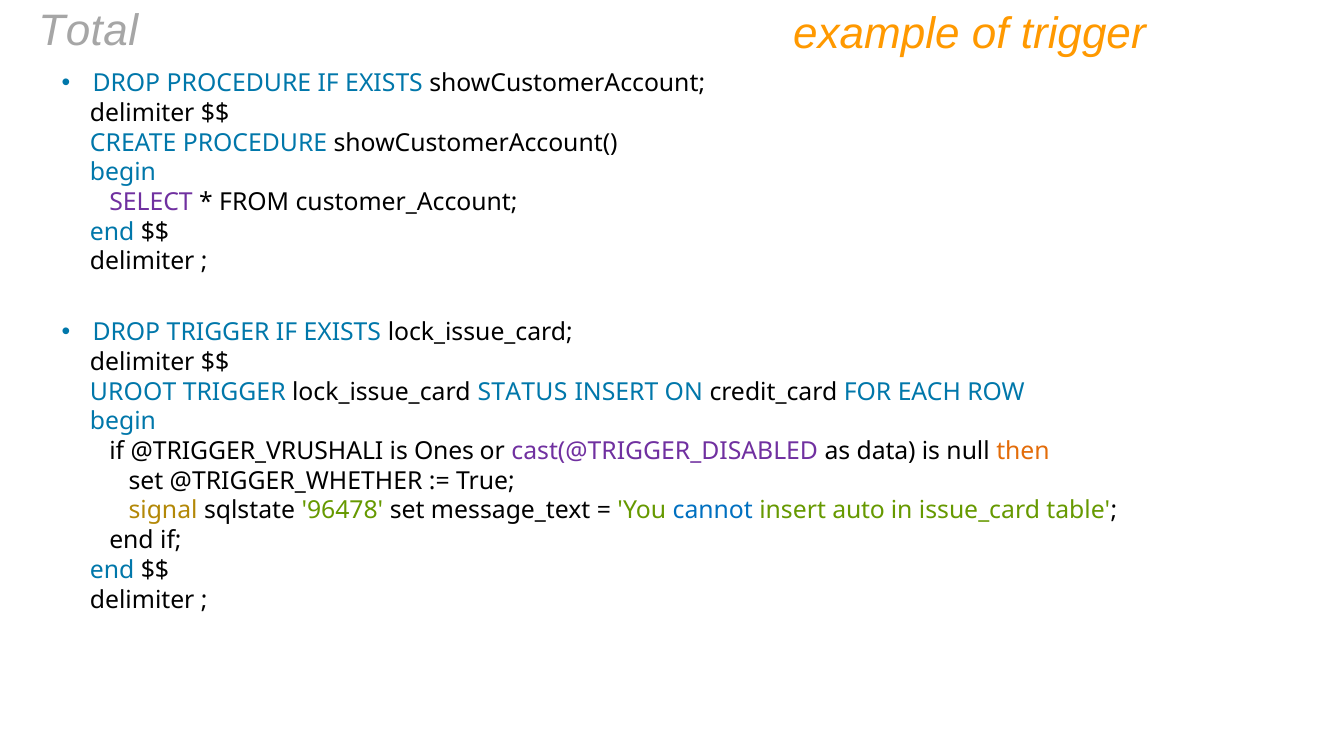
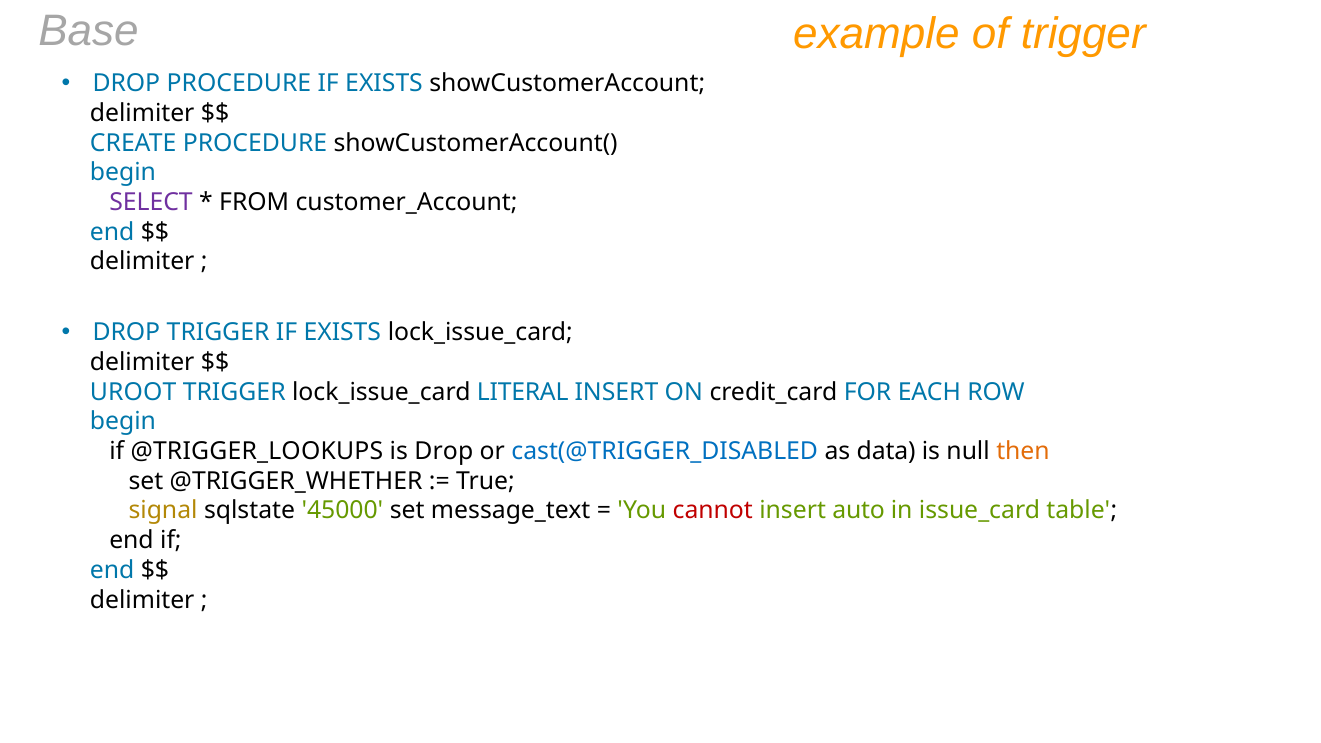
Total: Total -> Base (88, 31)
STATUS: STATUS -> LITERAL (523, 392)
@TRIGGER_VRUSHALI: @TRIGGER_VRUSHALI -> @TRIGGER_LOOKUPS (257, 451)
is Ones: Ones -> Drop (444, 451)
cast(@TRIGGER_DISABLED colour: purple -> blue (665, 451)
96478: 96478 -> 45000 (342, 511)
cannot colour: blue -> red (713, 511)
